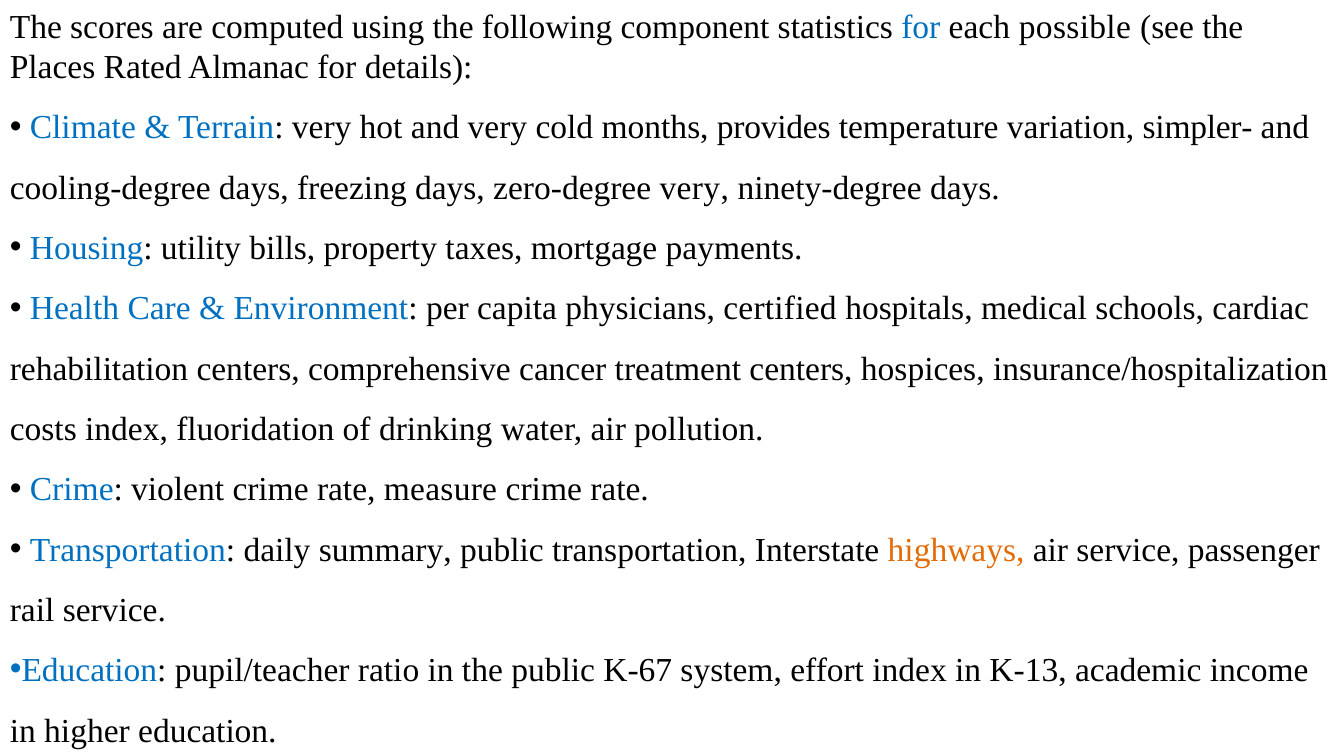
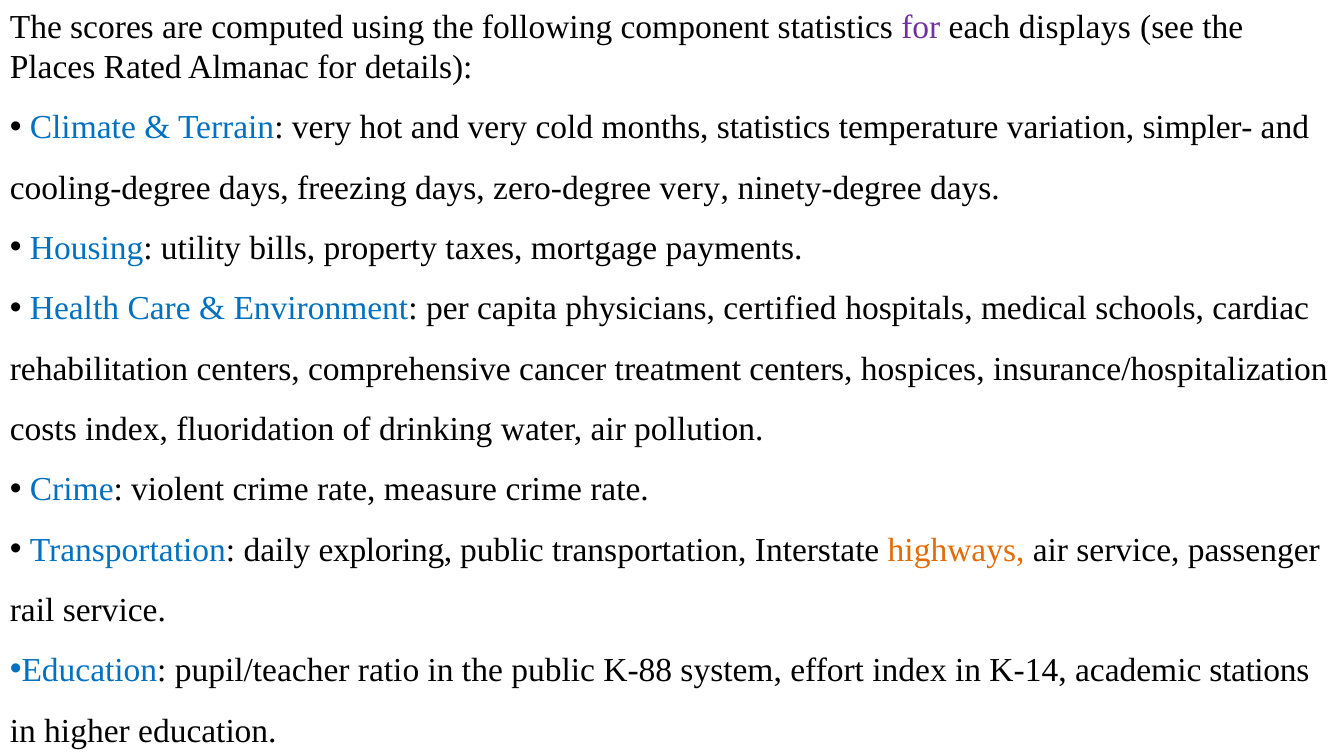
for colour: blue -> purple (921, 27)
possible: possible -> displays (1075, 27)
months provides: provides -> statistics (774, 128)
summary: summary -> exploring (385, 550)
K-67: K-67 -> K-88 (638, 671)
K-13: K-13 -> K-14 (1028, 671)
income: income -> stations (1259, 671)
